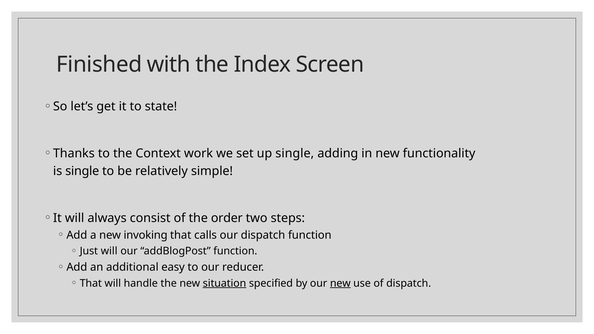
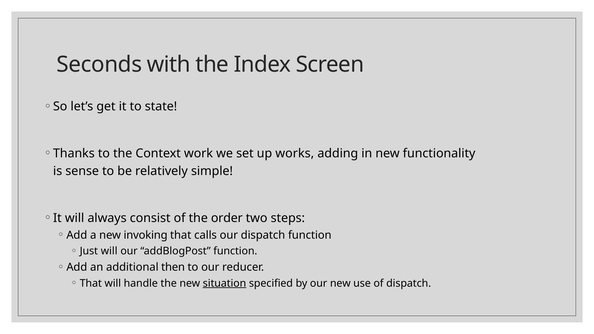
Finished: Finished -> Seconds (99, 65)
up single: single -> works (295, 153)
is single: single -> sense (82, 171)
easy: easy -> then (173, 267)
new underline: present -> none (340, 283)
